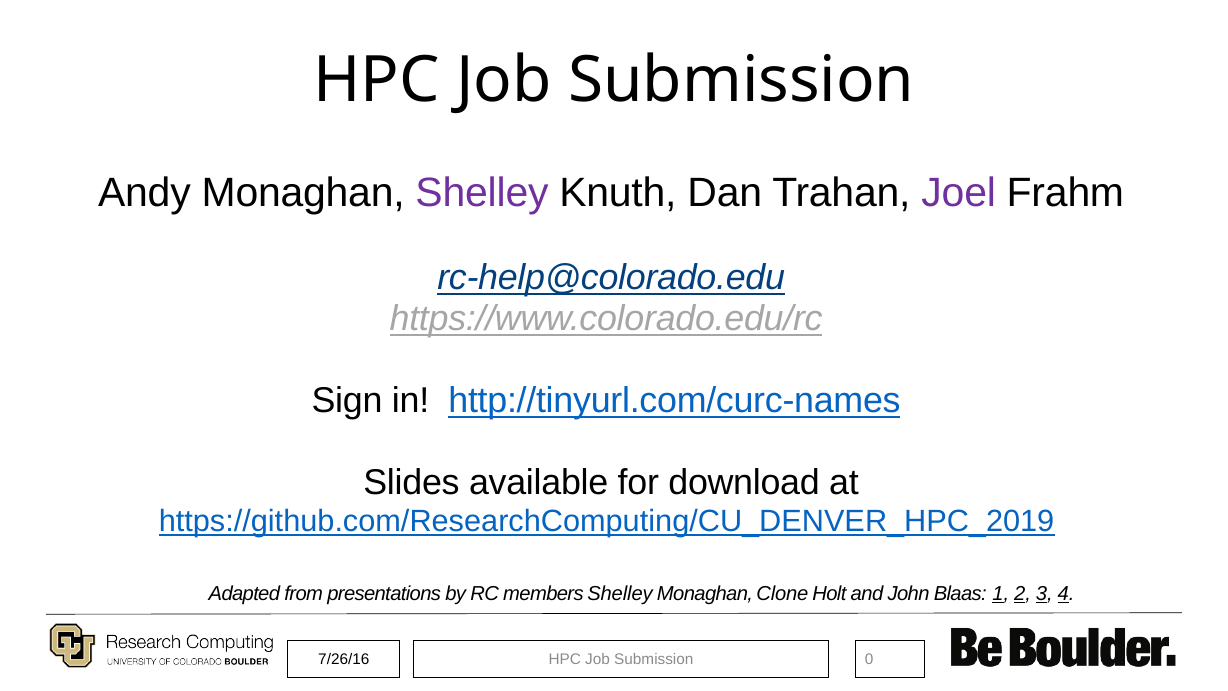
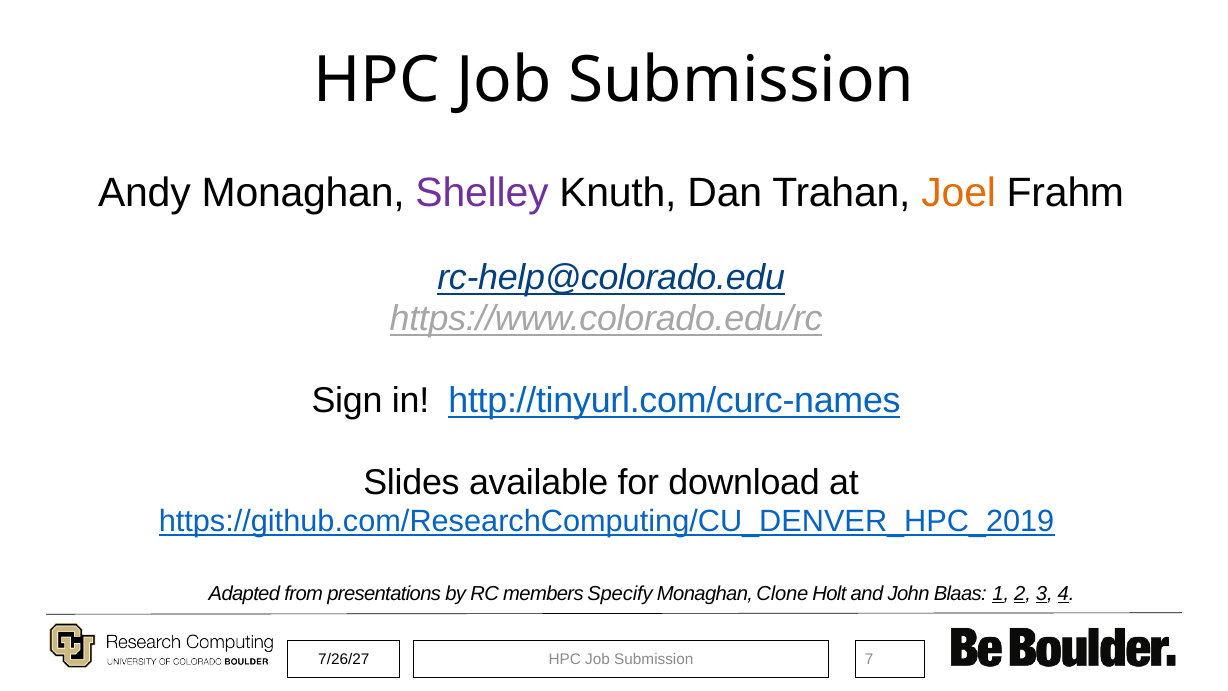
Joel colour: purple -> orange (959, 193)
members Shelley: Shelley -> Specify (620, 594)
7/26/16: 7/26/16 -> 7/26/27 (344, 660)
0: 0 -> 7 (869, 660)
